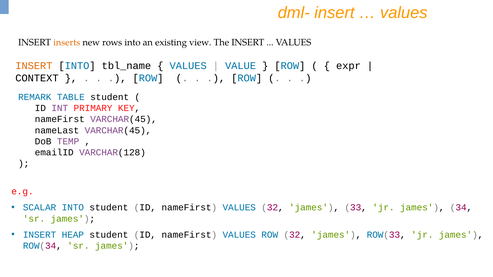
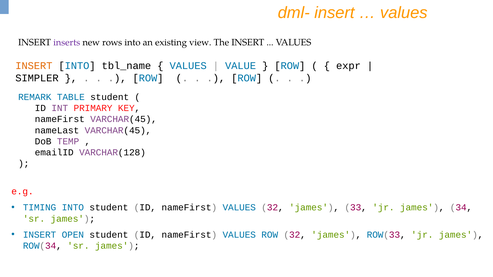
inserts colour: orange -> purple (67, 43)
CONTEXT: CONTEXT -> SIMPLER (37, 78)
SCALAR: SCALAR -> TIMING (40, 208)
HEAP: HEAP -> OPEN (73, 235)
